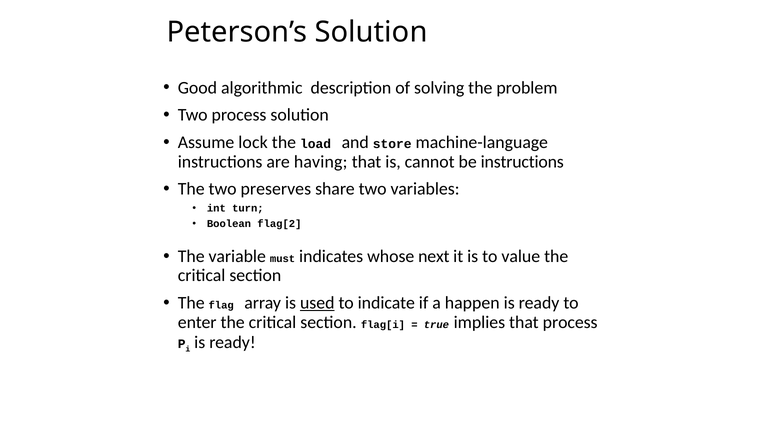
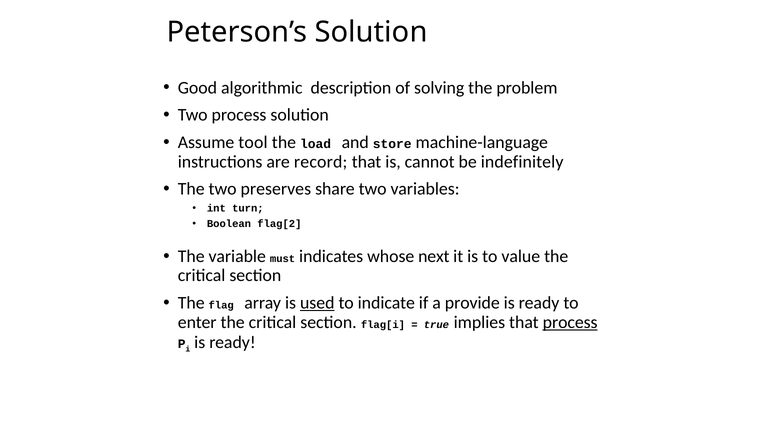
lock: lock -> tool (253, 142)
having: having -> record (321, 162)
be instructions: instructions -> indefinitely (522, 162)
happen: happen -> provide (472, 303)
process underline: none -> present (570, 322)
